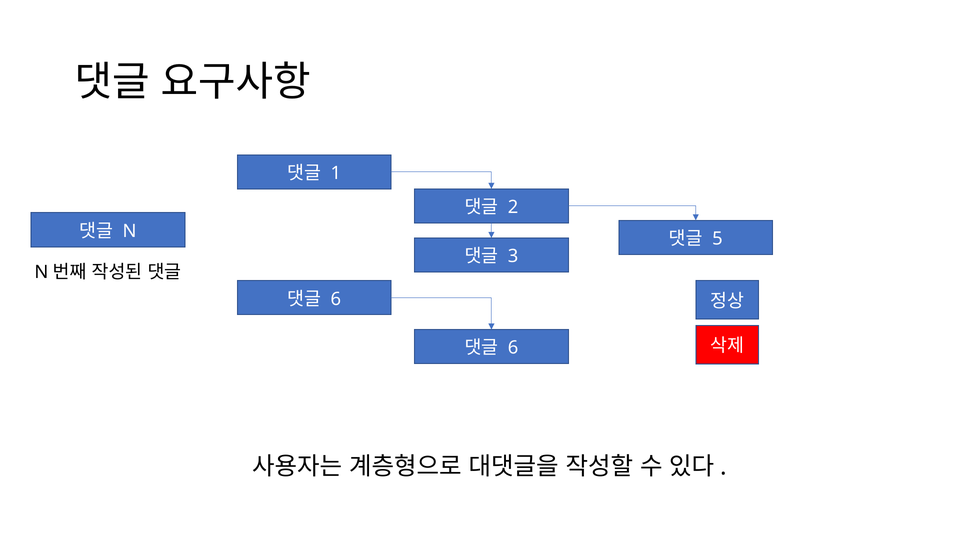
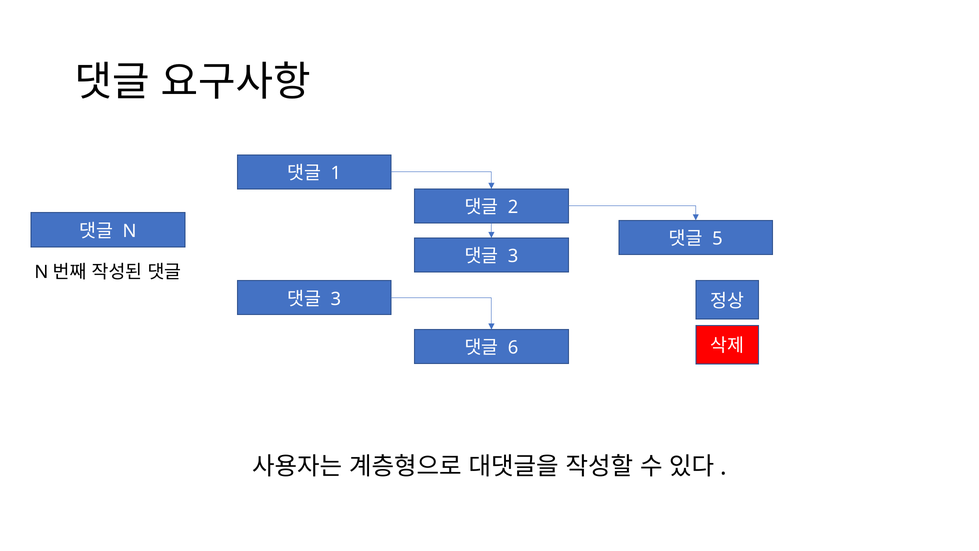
6: 6 -> 3 (336, 299)
